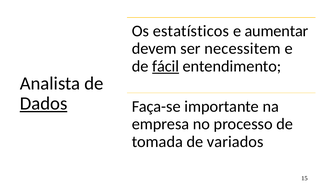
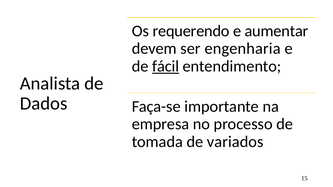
estatísticos: estatísticos -> requerendo (191, 31)
necessitem: necessitem -> engenharia (243, 49)
Dados underline: present -> none (44, 104)
